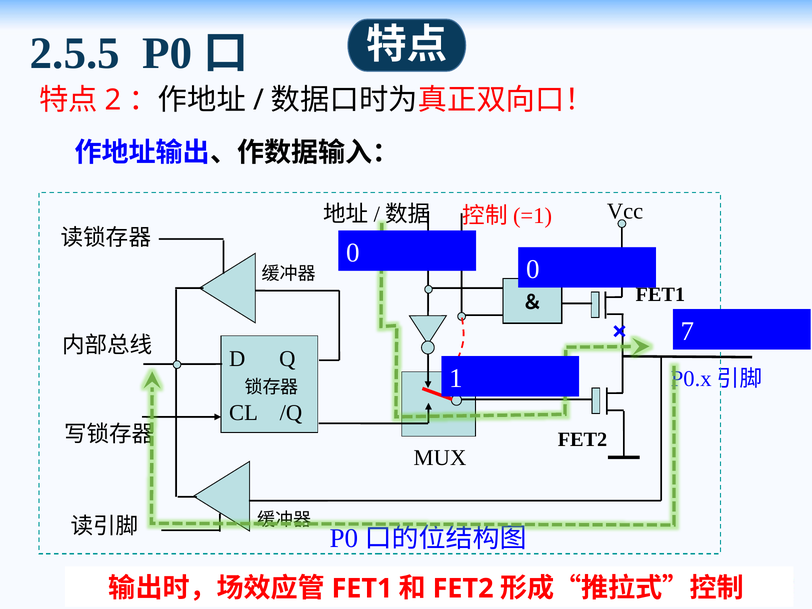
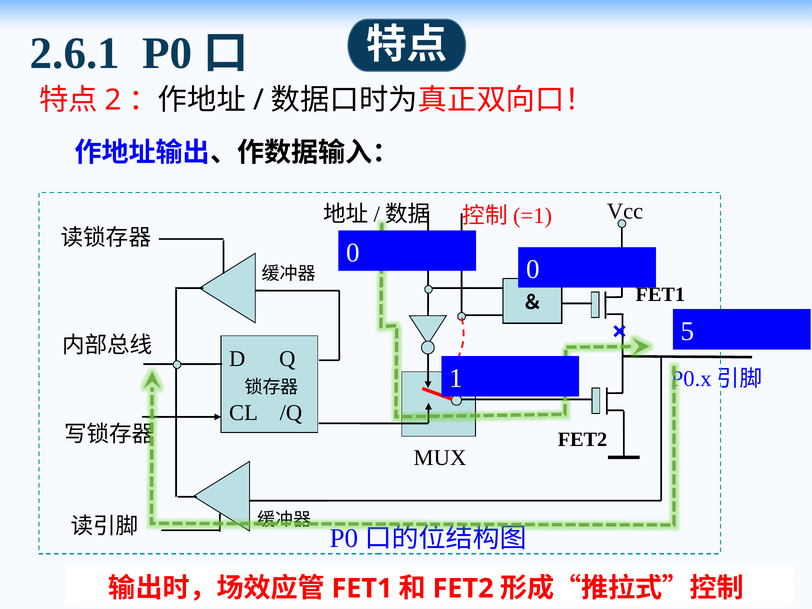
2.5.5: 2.5.5 -> 2.6.1 (75, 53)
7: 7 -> 5 (688, 331)
